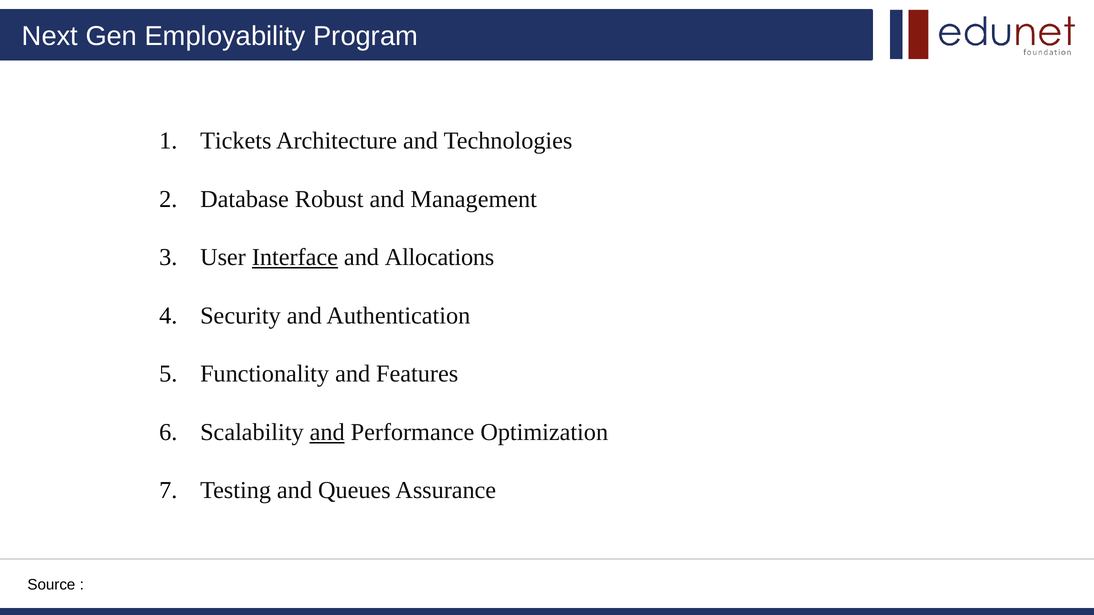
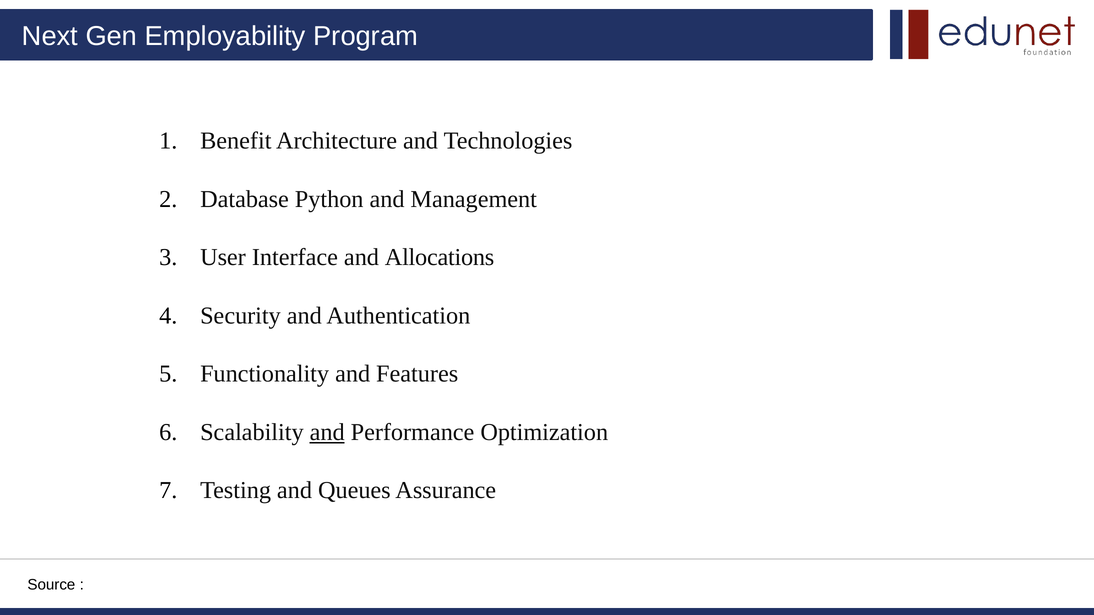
Tickets: Tickets -> Benefit (236, 141)
Robust: Robust -> Python (329, 199)
Interface underline: present -> none (295, 257)
